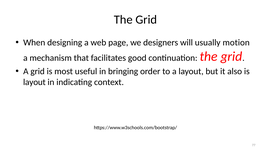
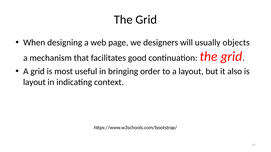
motion: motion -> objects (236, 43)
